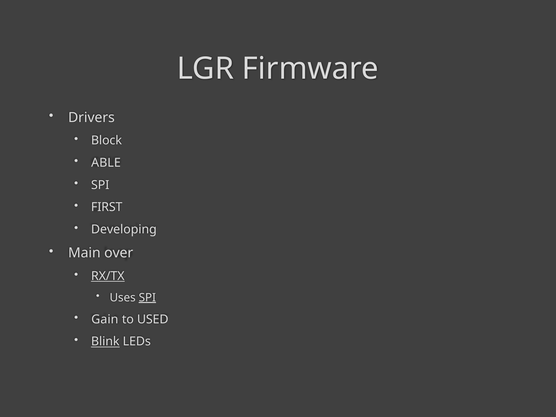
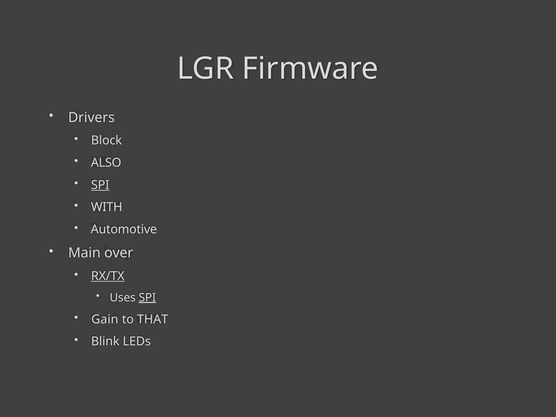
ABLE: ABLE -> ALSO (106, 163)
SPI underline: none -> present (100, 185)
FIRST: FIRST -> WITH (107, 207)
Developing: Developing -> Automotive (124, 229)
USED: USED -> THAT (153, 319)
Blink underline: present -> none (105, 342)
